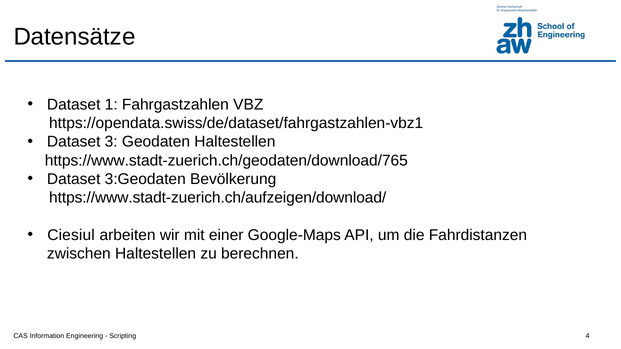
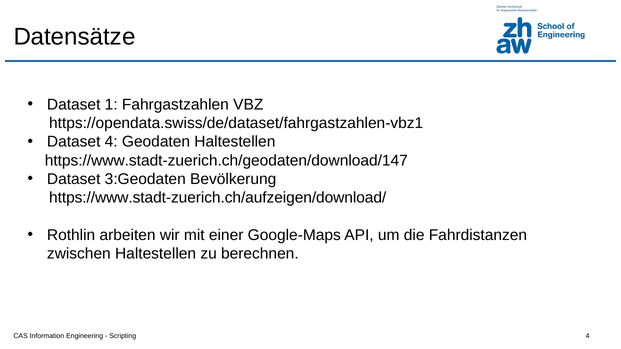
Dataset 3: 3 -> 4 (111, 142)
https://www.stadt-zuerich.ch/geodaten/download/765: https://www.stadt-zuerich.ch/geodaten/download/765 -> https://www.stadt-zuerich.ch/geodaten/download/147 (226, 161)
Ciesiul: Ciesiul -> Rothlin (71, 235)
